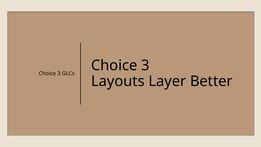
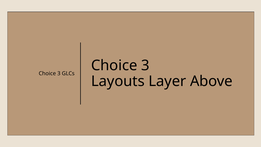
Better: Better -> Above (211, 81)
